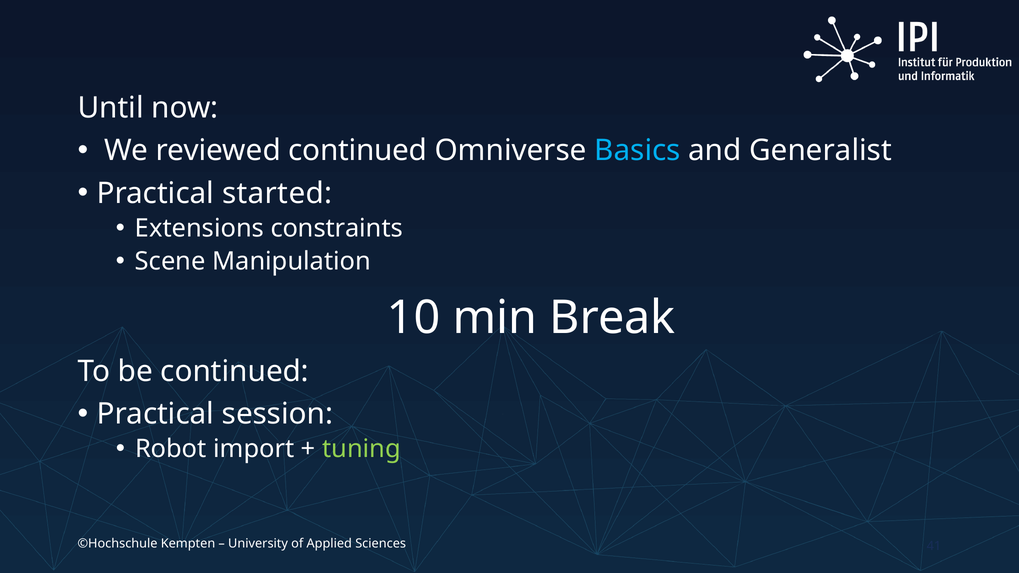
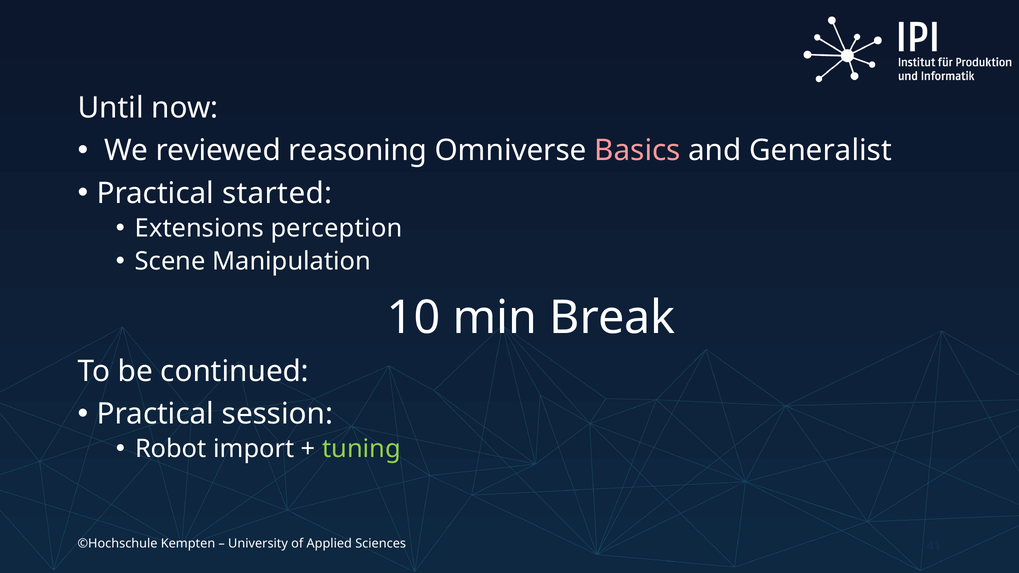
reviewed continued: continued -> reasoning (358, 151)
Basics colour: light blue -> pink (637, 151)
constraints: constraints -> perception (337, 228)
